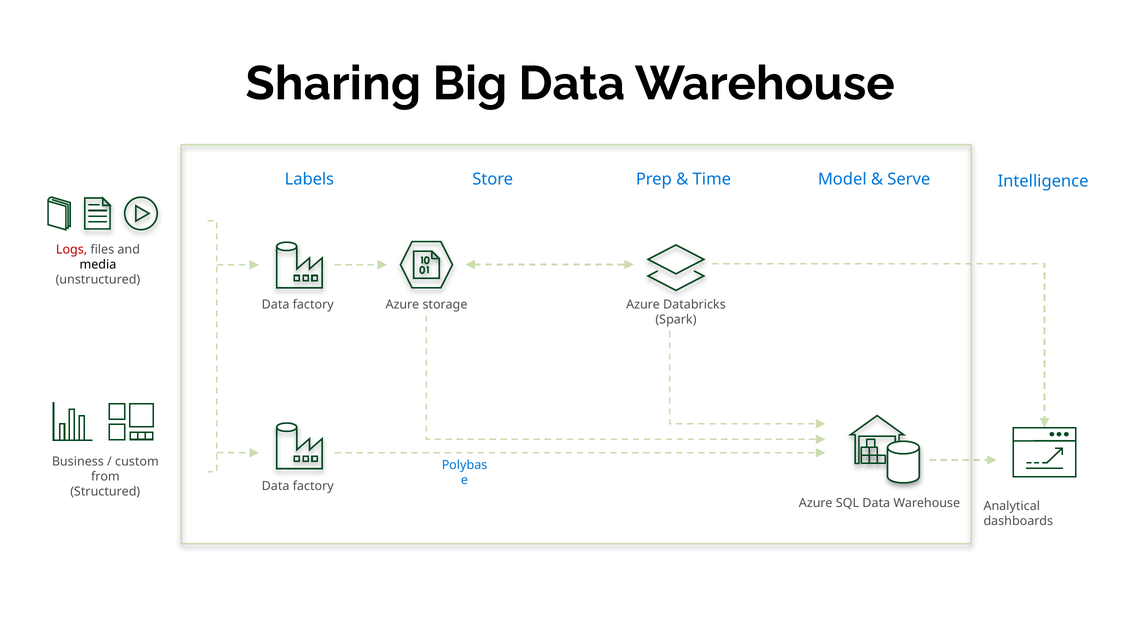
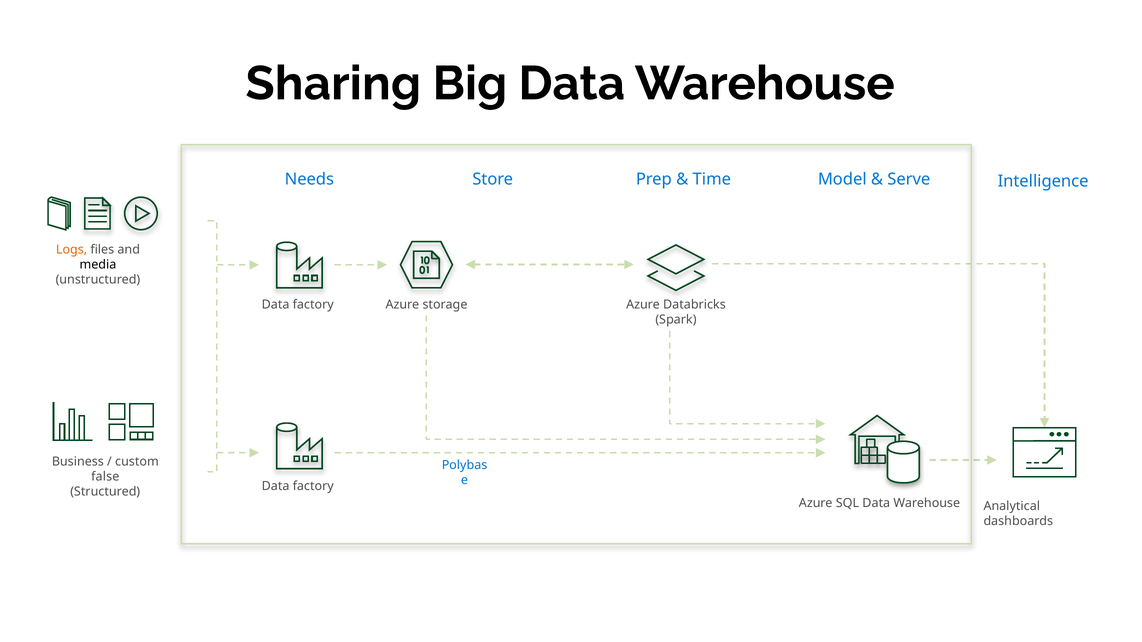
Labels: Labels -> Needs (309, 179)
Logs colour: red -> orange (72, 250)
from: from -> false (105, 477)
